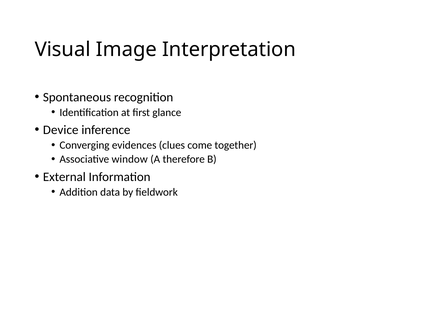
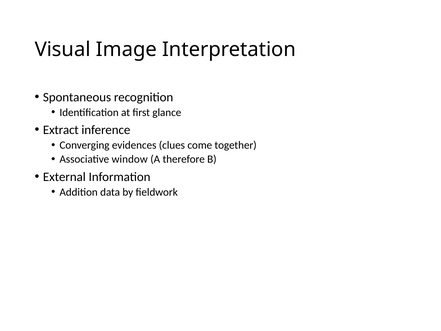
Device: Device -> Extract (61, 130)
